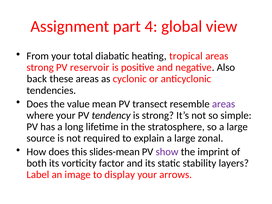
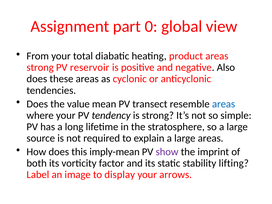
4: 4 -> 0 (151, 26)
tropical: tropical -> product (186, 56)
back: back -> does (37, 79)
areas colour: purple -> blue (224, 104)
large zonal: zonal -> areas (211, 138)
slides-mean: slides-mean -> imply-mean (115, 152)
layers: layers -> lifting (234, 163)
